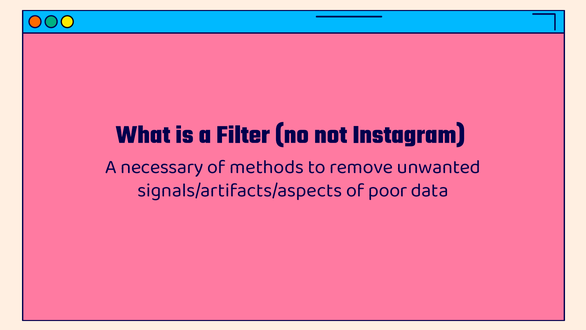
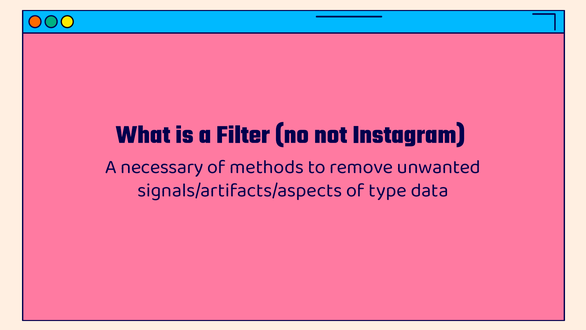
poor: poor -> type (388, 190)
